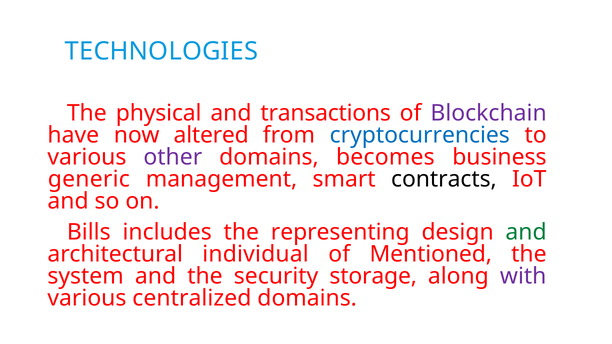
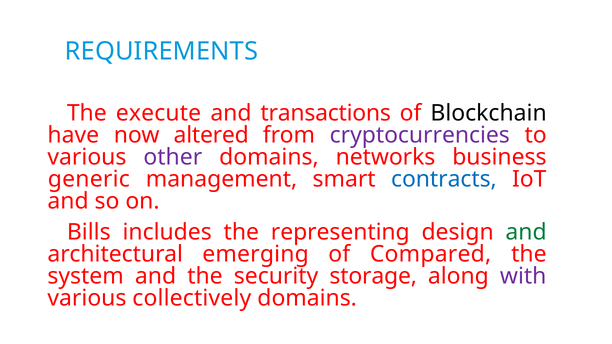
TECHNOLOGIES: TECHNOLOGIES -> REQUIREMENTS (162, 52)
physical: physical -> execute (159, 113)
Blockchain colour: purple -> black (489, 113)
cryptocurrencies colour: blue -> purple (420, 135)
becomes: becomes -> networks (386, 157)
contracts colour: black -> blue (444, 179)
individual: individual -> emerging (256, 254)
Mentioned: Mentioned -> Compared (431, 254)
centralized: centralized -> collectively (192, 298)
